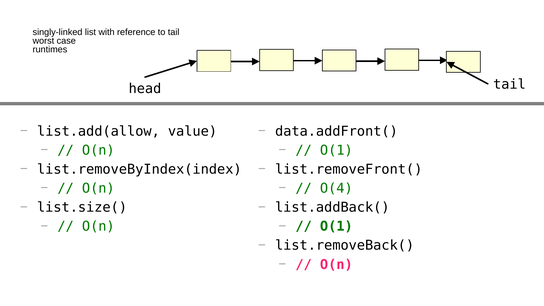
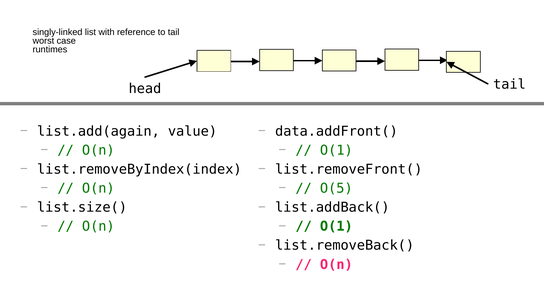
list.add(allow: list.add(allow -> list.add(again (98, 131)
O(4: O(4 -> O(5 (336, 188)
